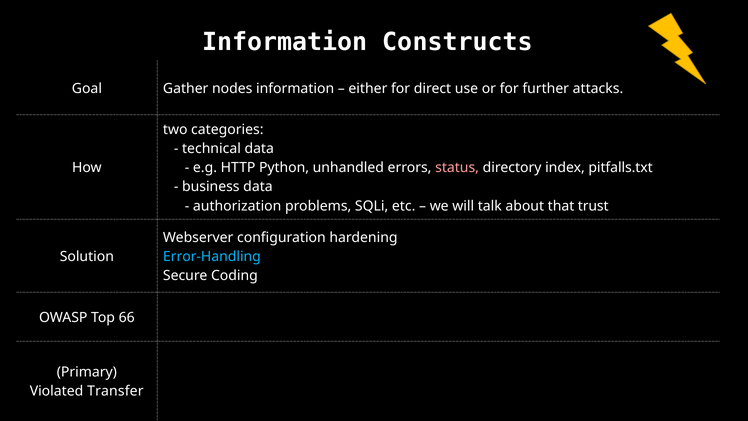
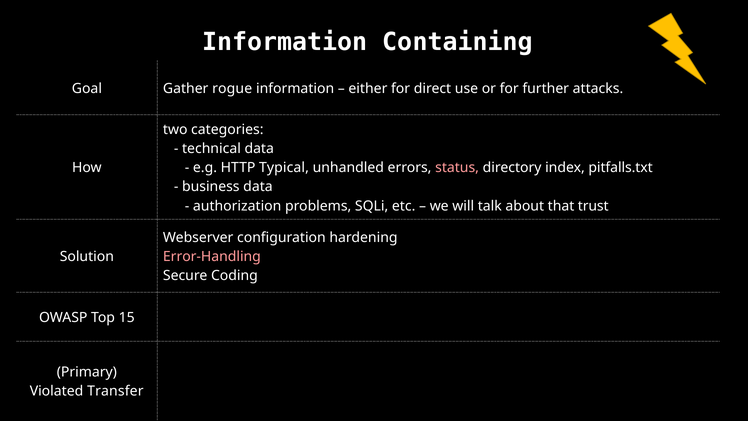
Constructs: Constructs -> Containing (458, 42)
nodes: nodes -> rogue (232, 88)
Python: Python -> Typical (284, 168)
Error-Handling colour: light blue -> pink (212, 256)
66: 66 -> 15 (127, 317)
